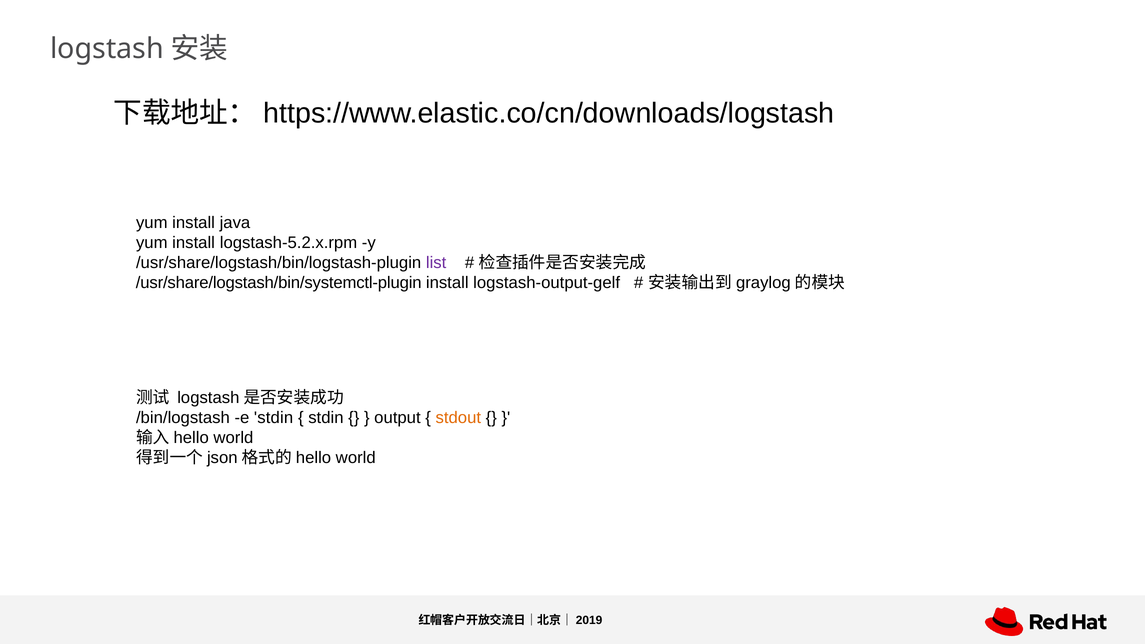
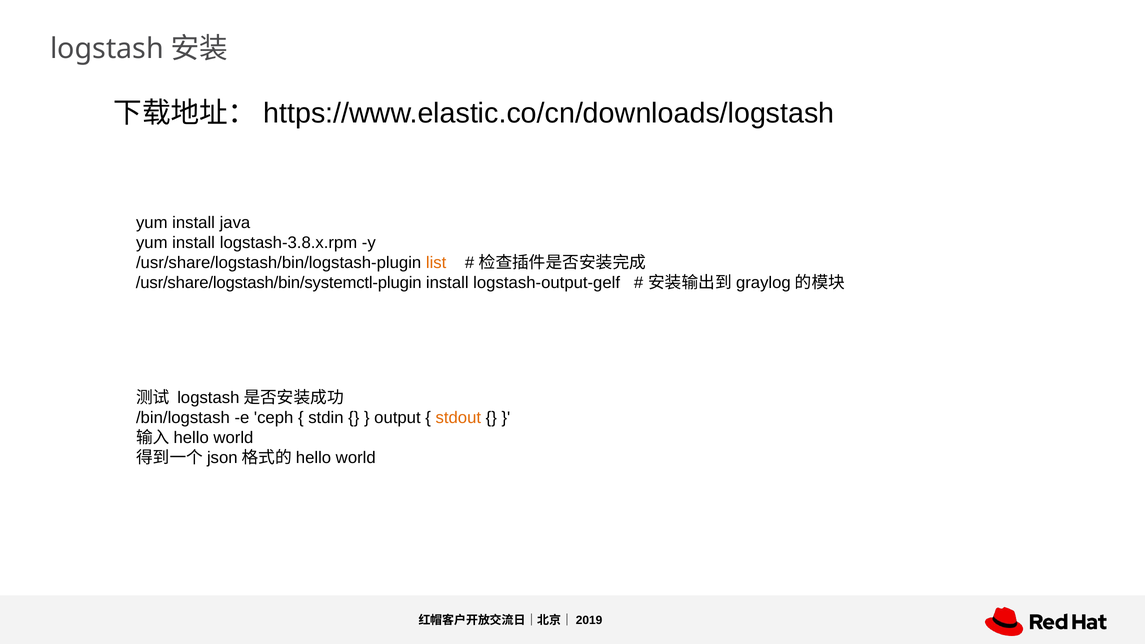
logstash-5.2.x.rpm: logstash-5.2.x.rpm -> logstash-3.8.x.rpm (288, 243)
list colour: purple -> orange (436, 263)
e stdin: stdin -> ceph (274, 418)
